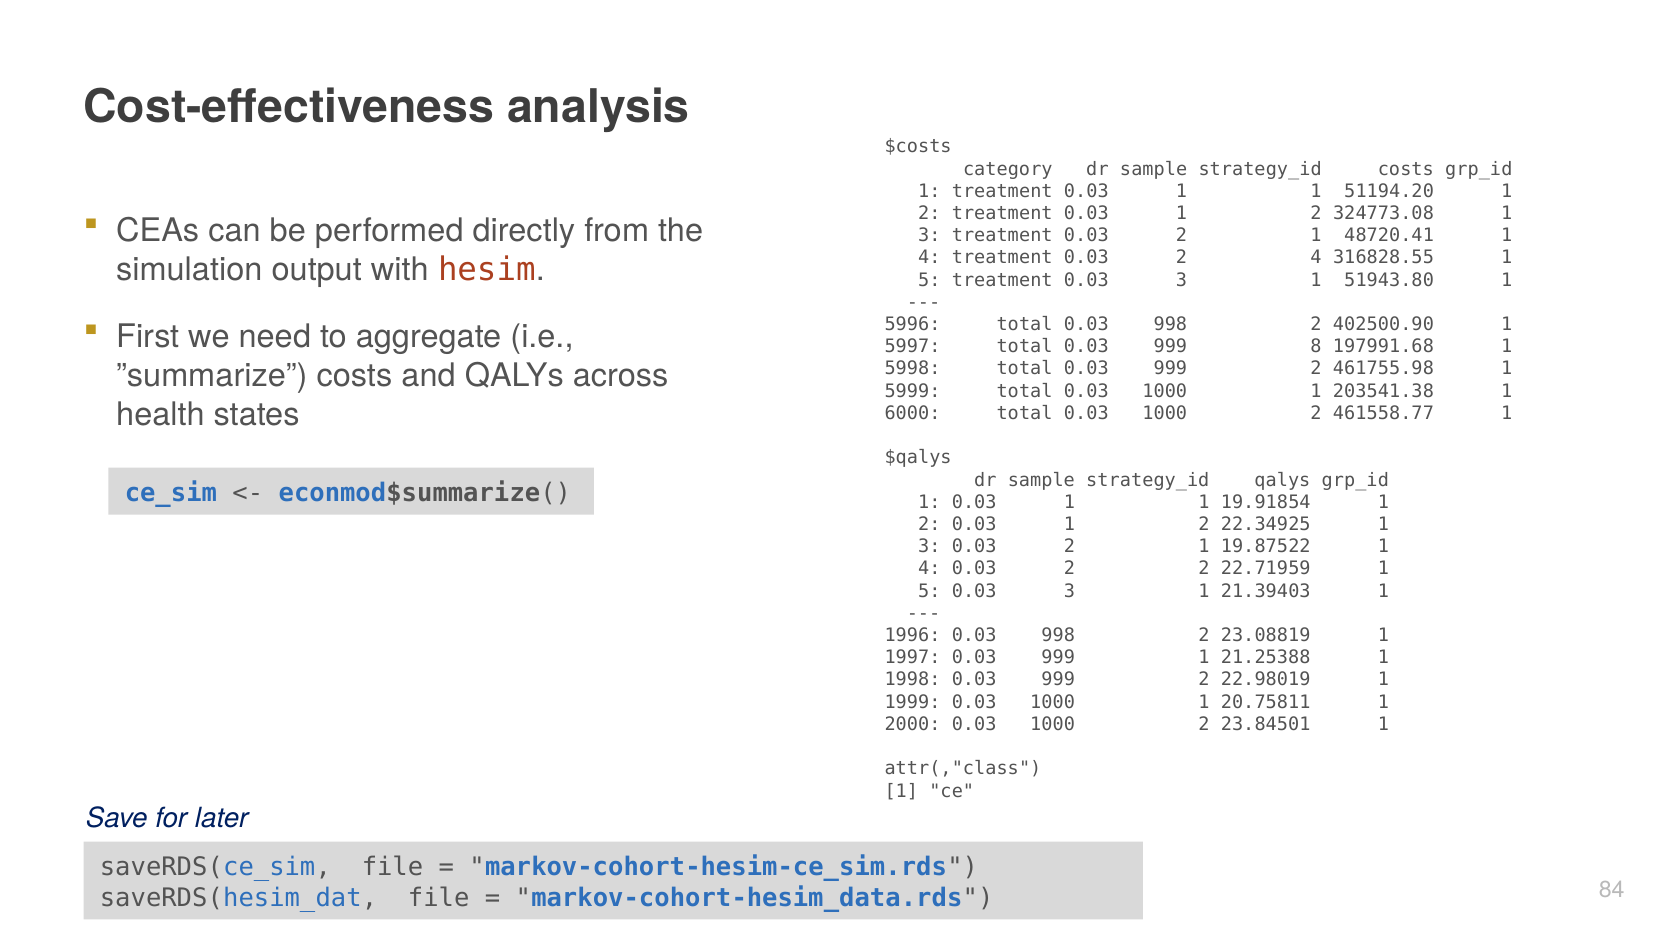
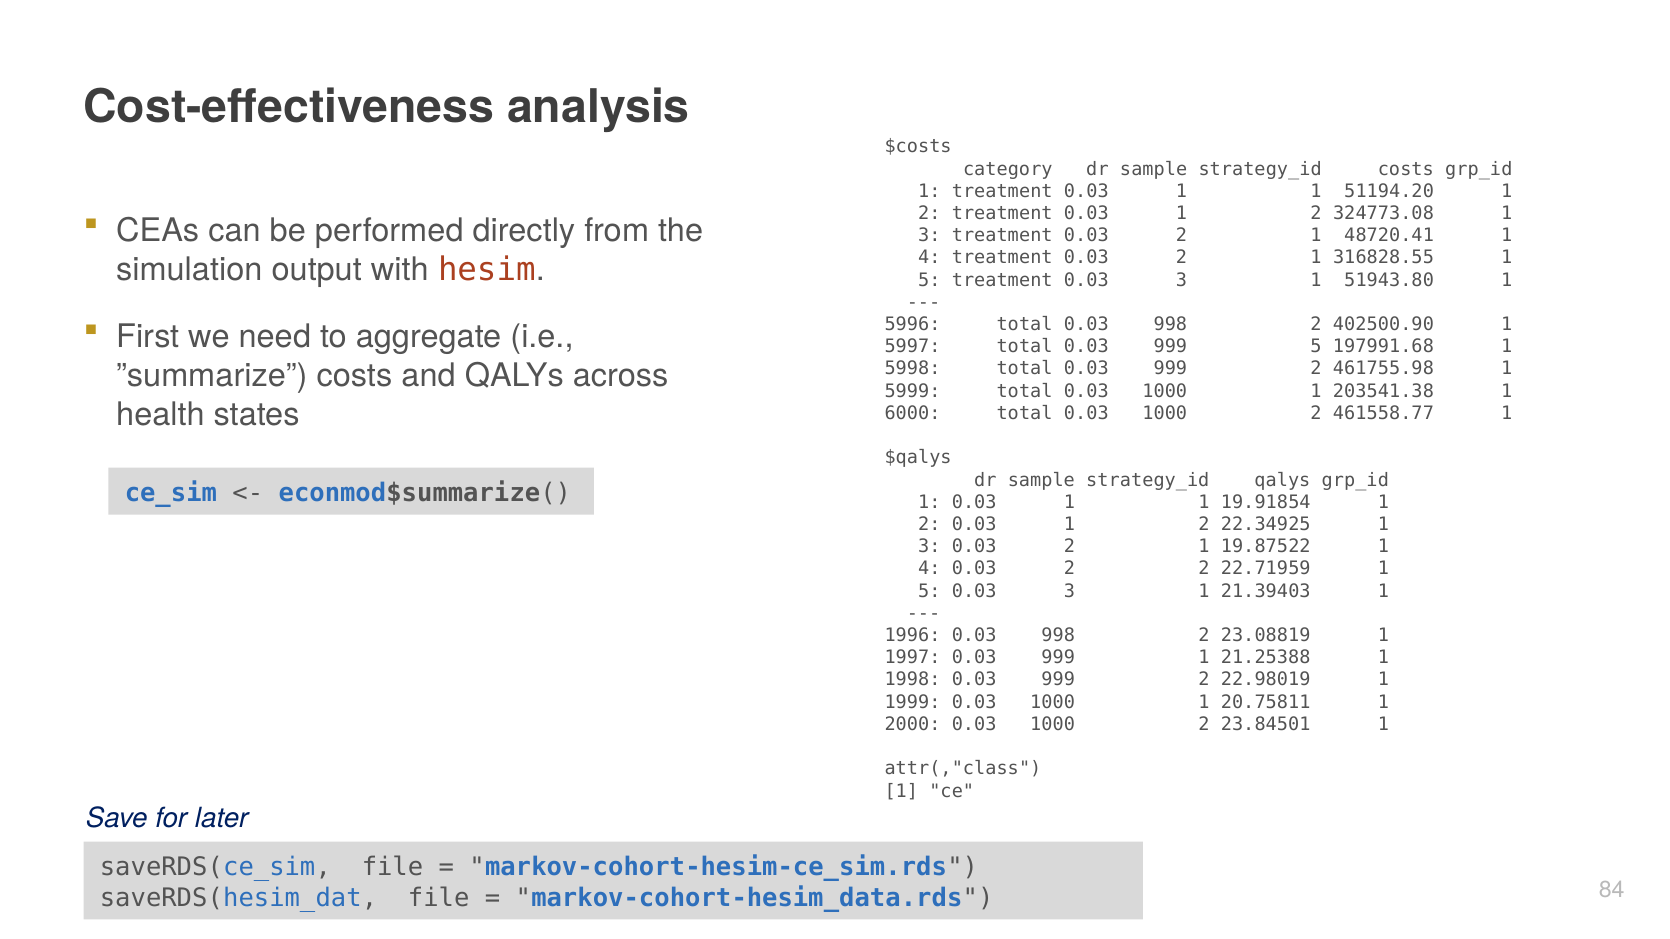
4: 4 -> 1 (1316, 258)
999 8: 8 -> 5 (1316, 347)
